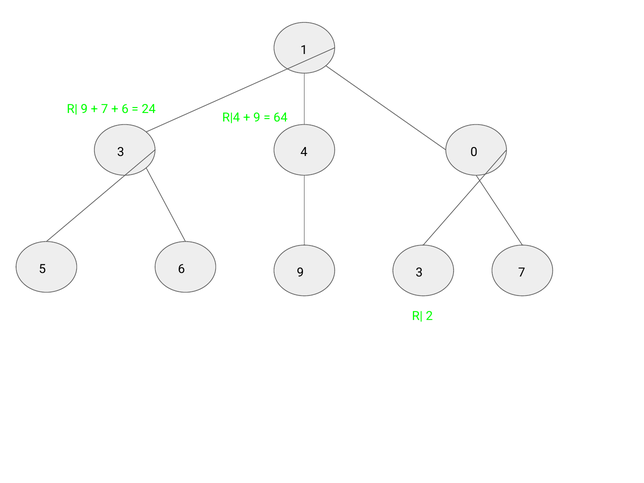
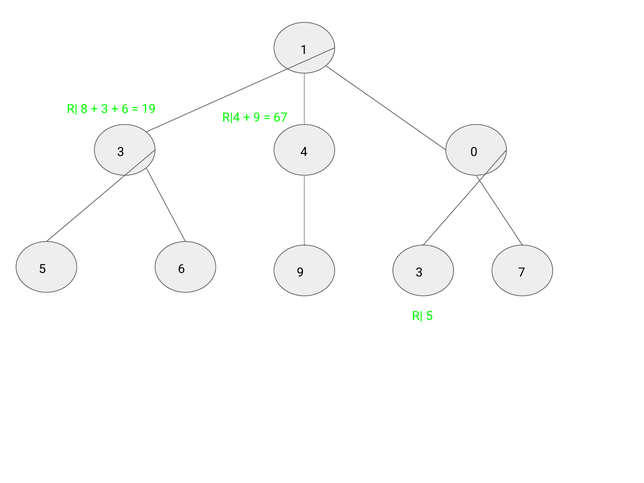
9: 9 -> 8 (84, 109)
7: 7 -> 3 (105, 109)
24: 24 -> 19 (149, 109)
64: 64 -> 67 (281, 118)
2: 2 -> 5 (429, 316)
